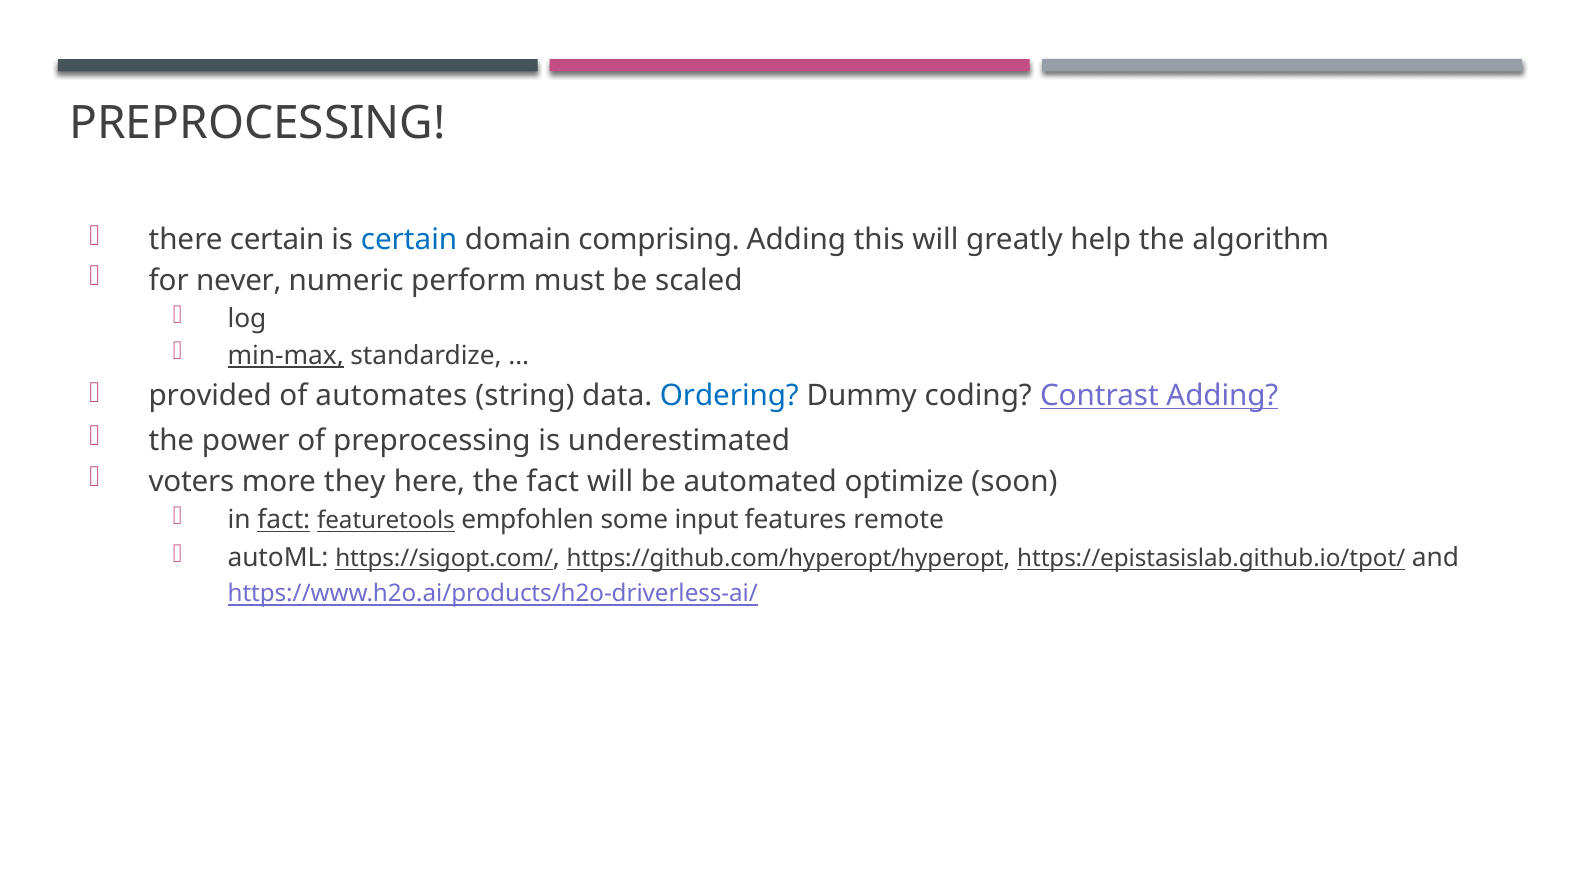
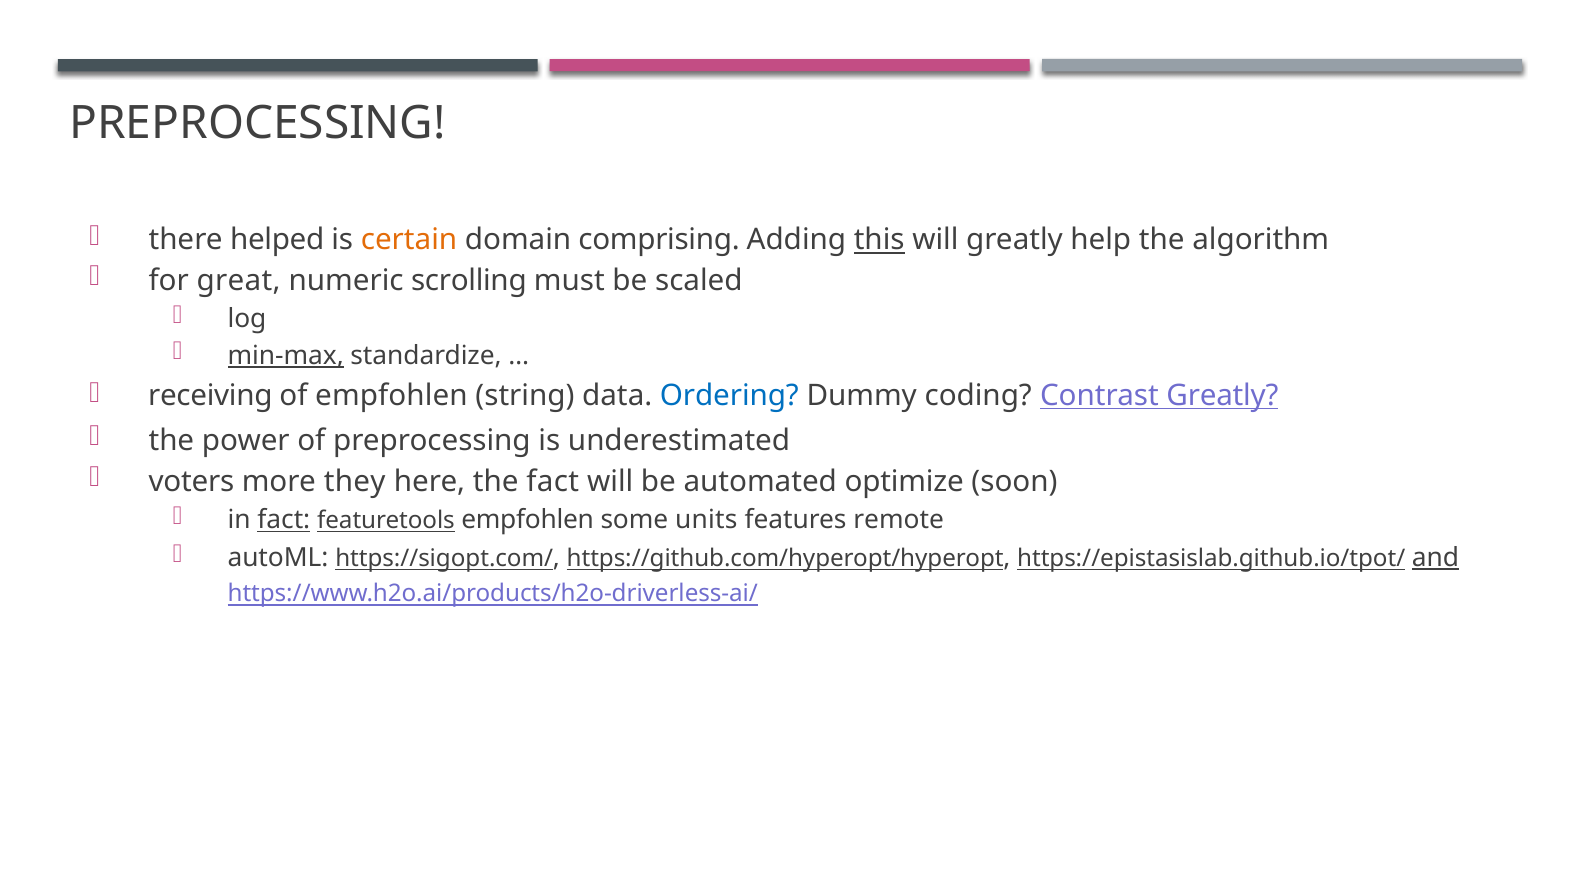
there certain: certain -> helped (277, 240)
certain colour: blue -> orange (409, 240)
this underline: none -> present (879, 240)
never: never -> great (239, 281)
perform: perform -> scrolling (469, 281)
provided: provided -> receiving (210, 395)
of automates: automates -> empfohlen (391, 395)
Contrast Adding: Adding -> Greatly (1222, 395)
input: input -> units (706, 520)
and underline: none -> present (1435, 558)
